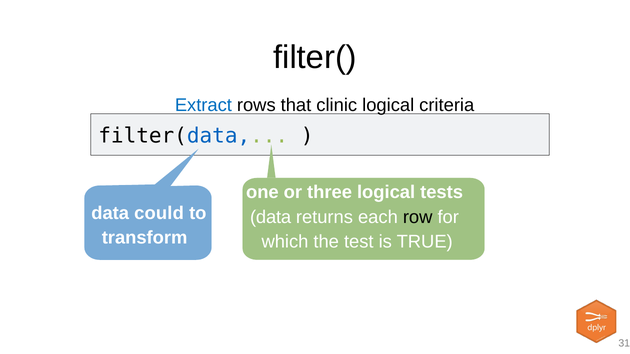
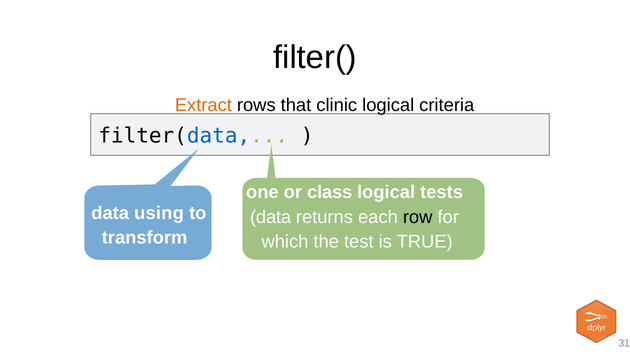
Extract colour: blue -> orange (203, 105)
three: three -> class (330, 192)
could: could -> using (159, 213)
